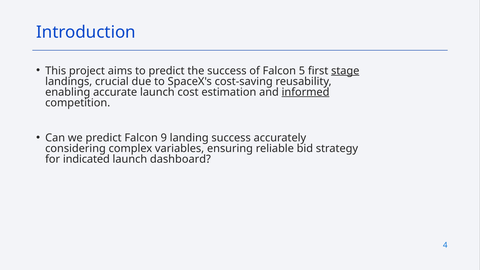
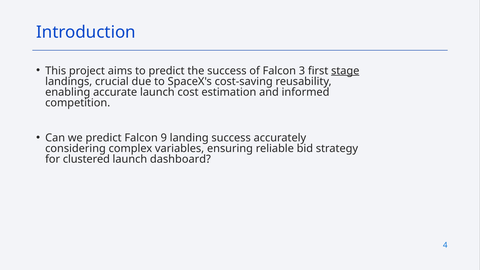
5: 5 -> 3 (302, 71)
informed underline: present -> none (306, 92)
indicated: indicated -> clustered (86, 159)
